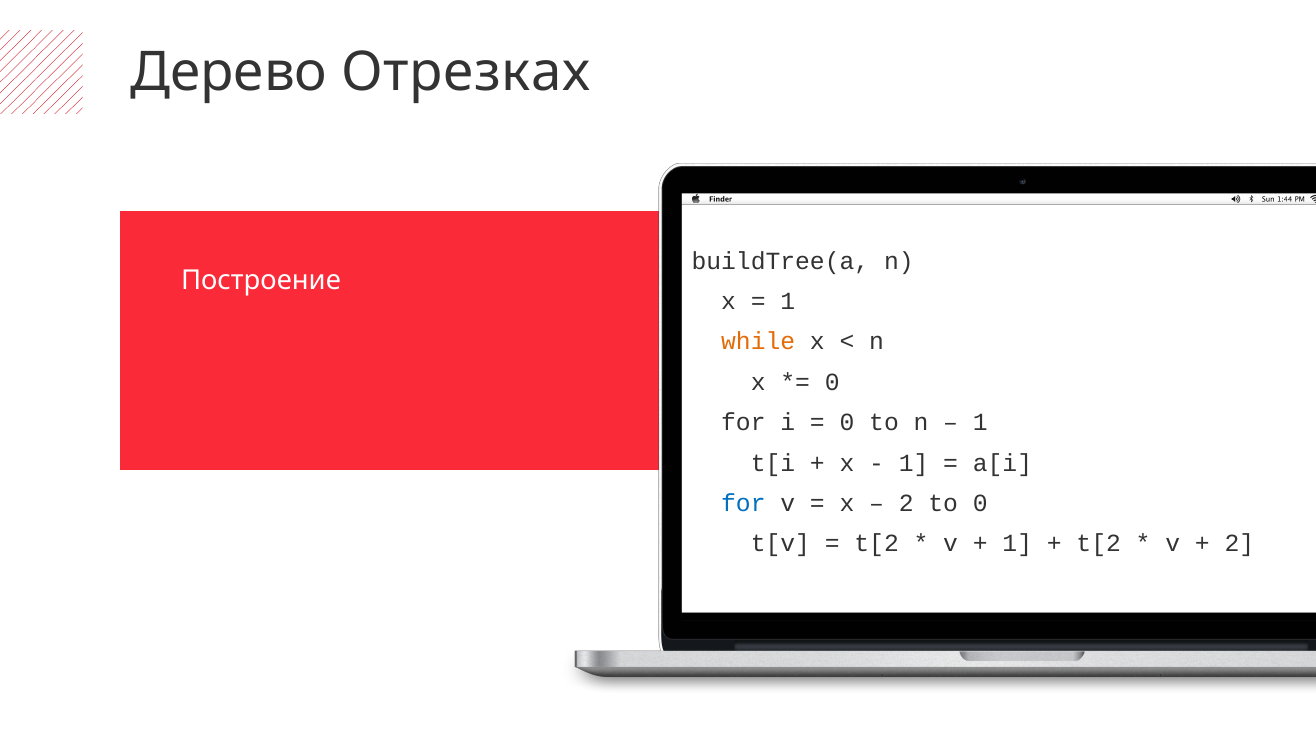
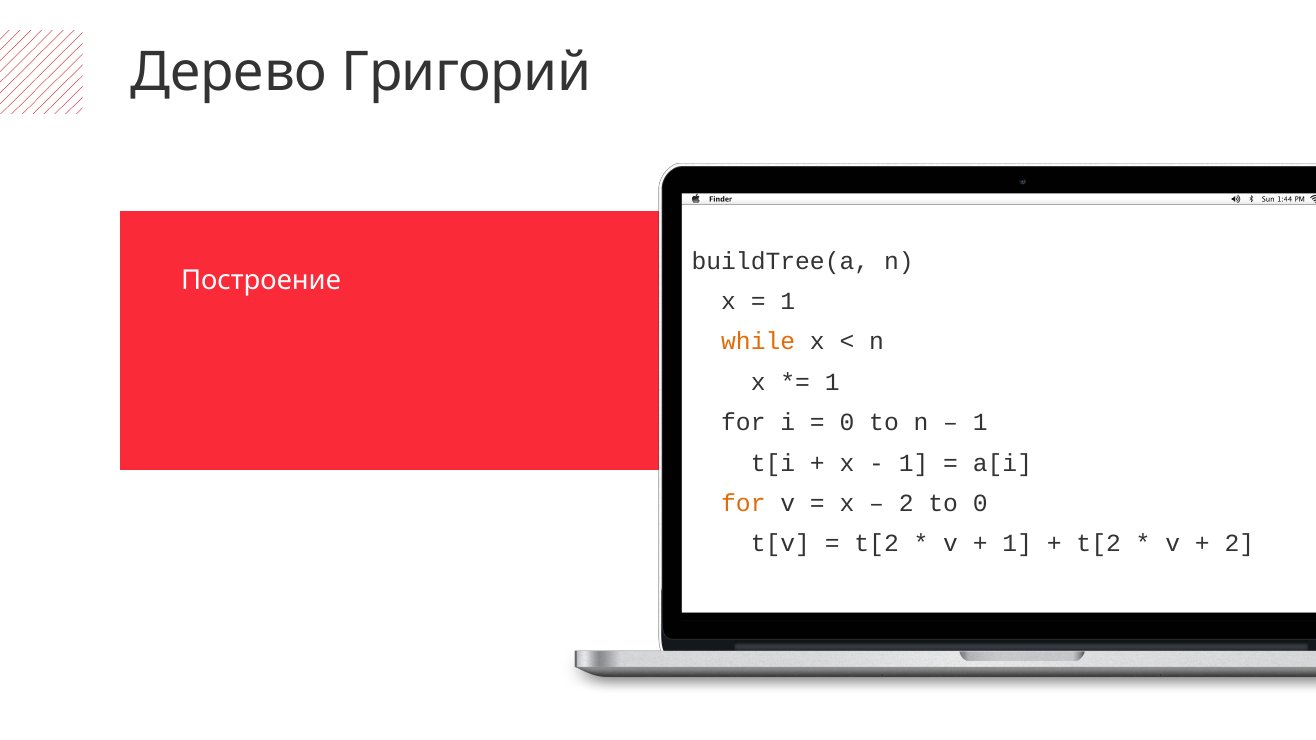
Отрезках: Отрезках -> Григорий (466, 72)
0: 0 -> 1 (832, 382)
for colour: blue -> orange (743, 503)
